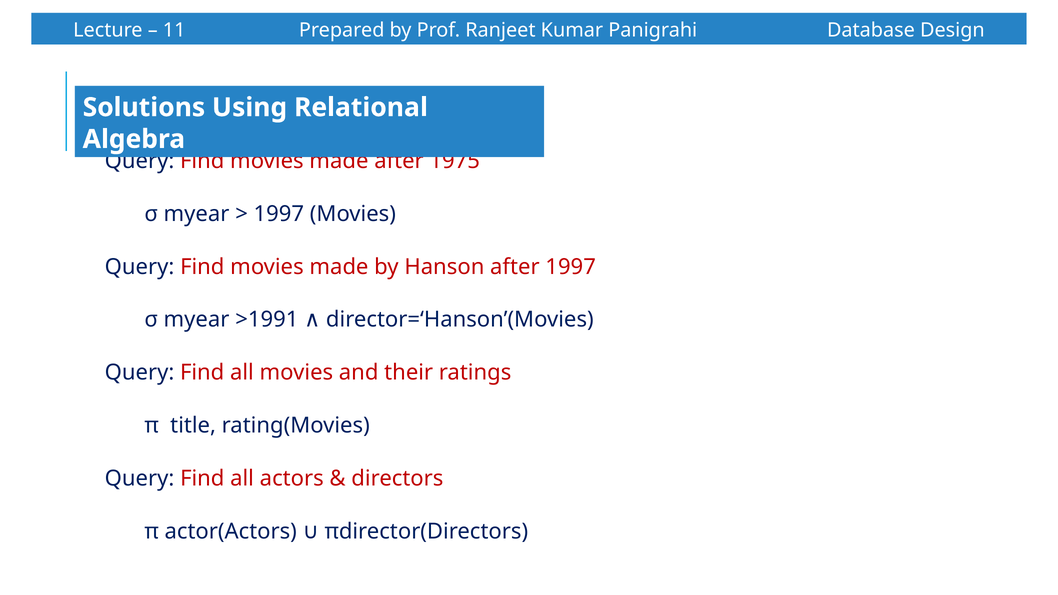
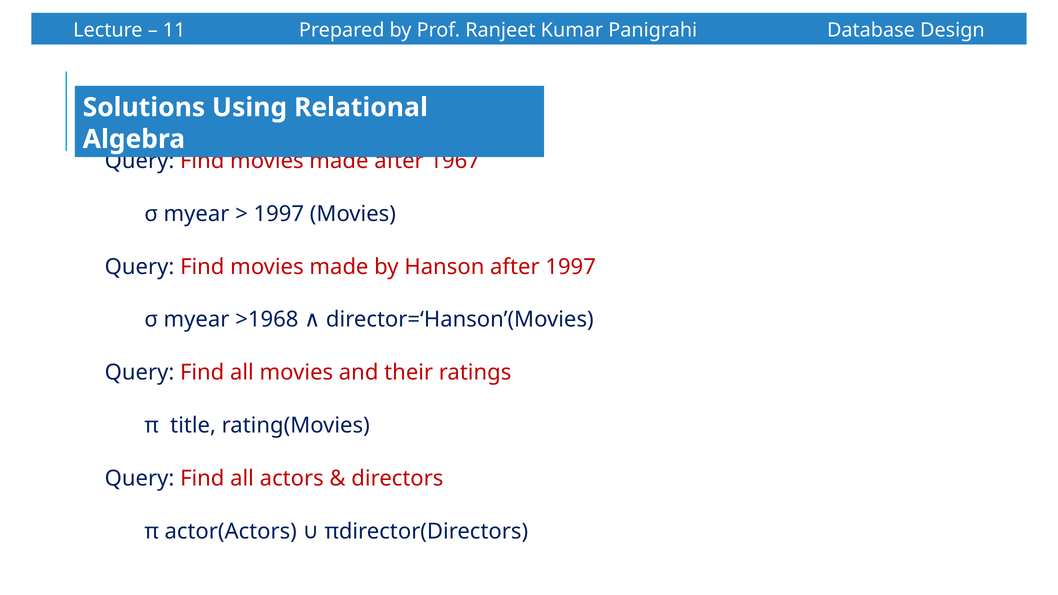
1975: 1975 -> 1967 (455, 161)
>1991: >1991 -> >1968 (267, 320)
